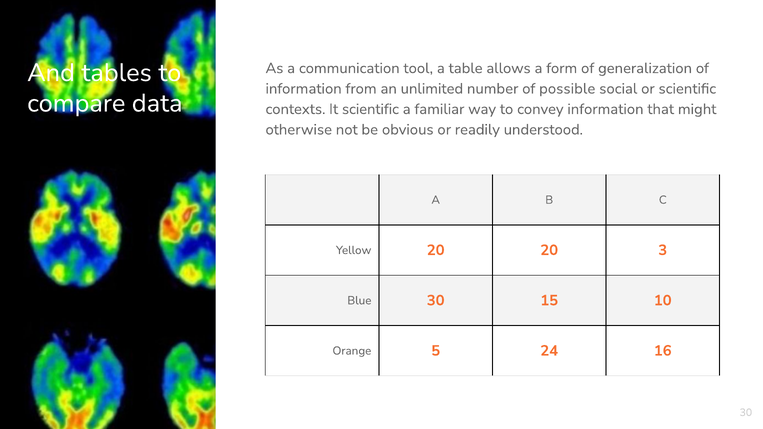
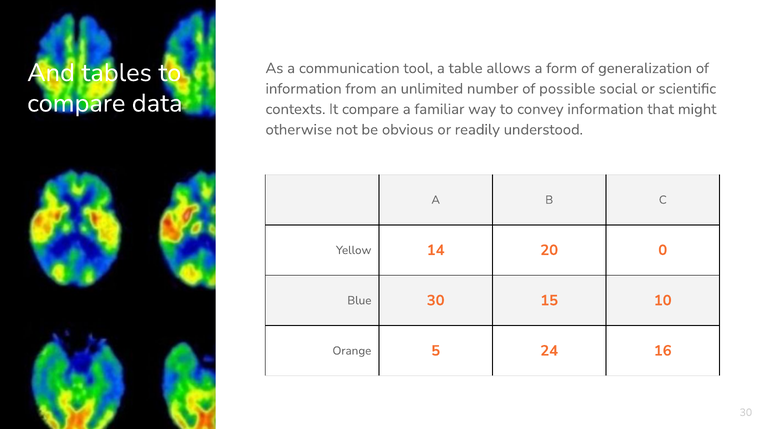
It scientific: scientific -> compare (370, 109)
Yellow 20: 20 -> 14 (436, 250)
3: 3 -> 0 (663, 250)
